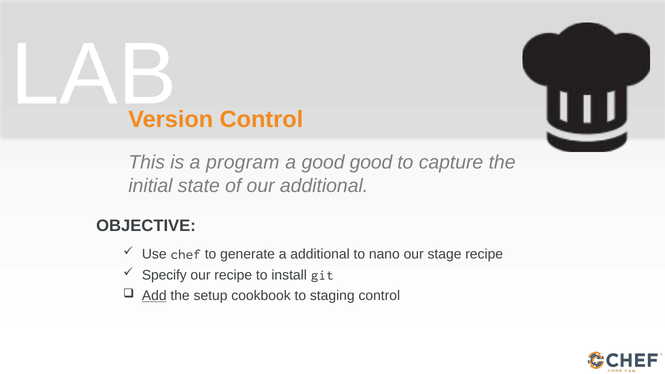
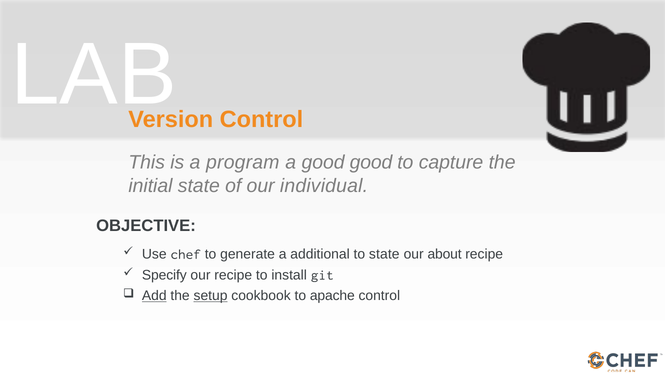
our additional: additional -> individual (324, 186)
to nano: nano -> state (384, 254)
stage: stage -> about (445, 254)
setup underline: none -> present (211, 296)
staging: staging -> apache (332, 296)
